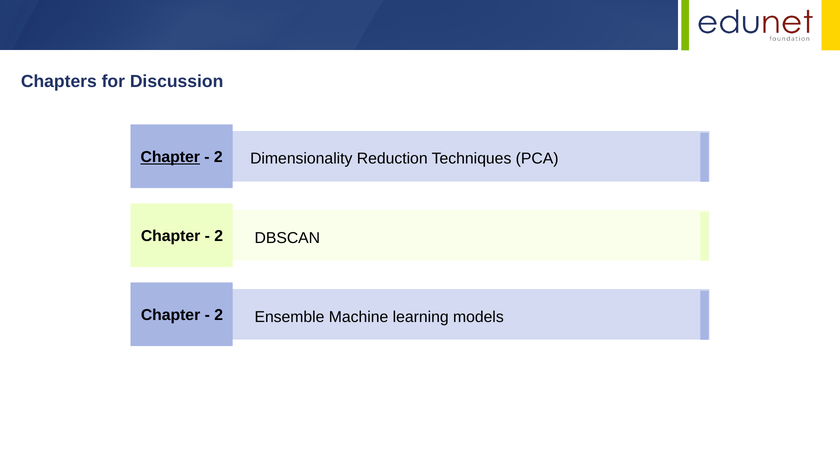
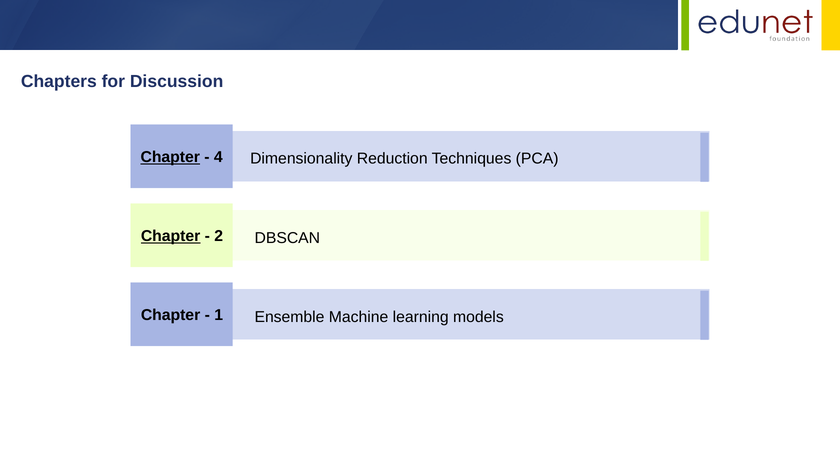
2: 2 -> 4 (218, 157)
Chapter underline: none -> present (171, 236)
2: 2 -> 1 (219, 316)
